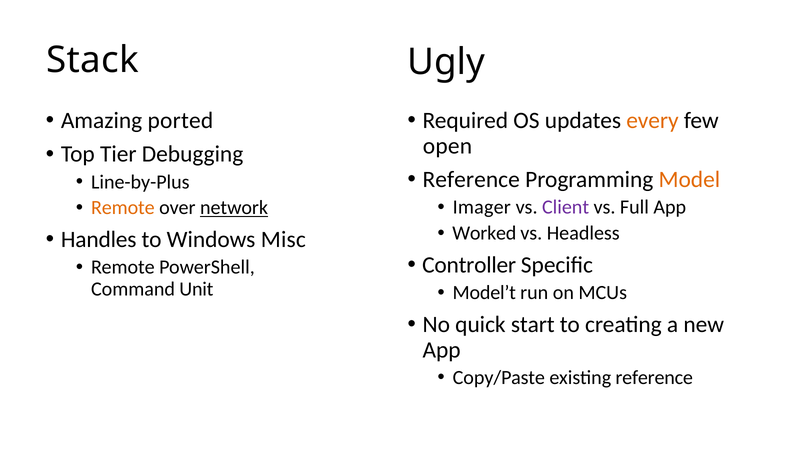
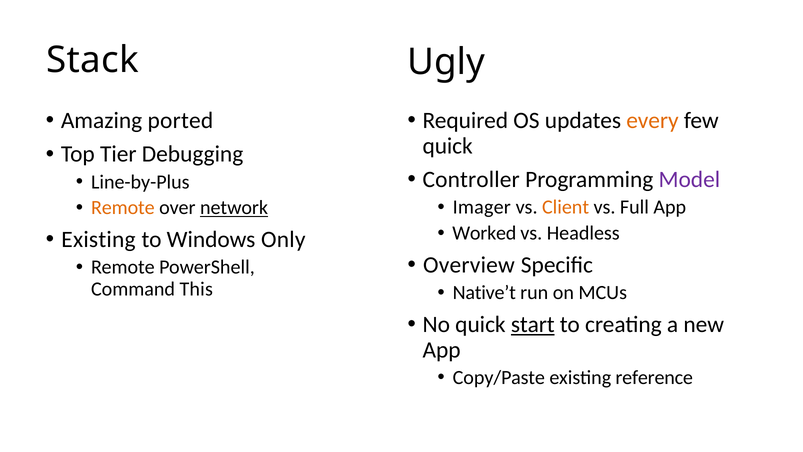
open: open -> quick (448, 146)
Reference: Reference -> Controller (471, 180)
Model colour: orange -> purple (689, 180)
Client colour: purple -> orange (566, 207)
Handles: Handles -> Existing (98, 239)
Misc: Misc -> Only (283, 239)
Controller: Controller -> Overview (469, 265)
Unit: Unit -> This (196, 289)
Model’t: Model’t -> Native’t (484, 293)
start underline: none -> present (533, 324)
